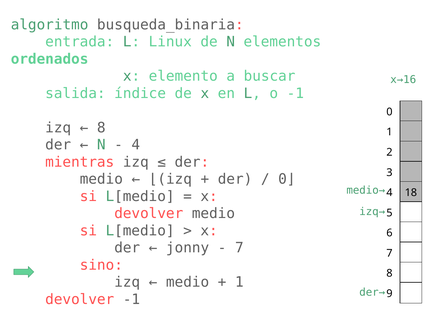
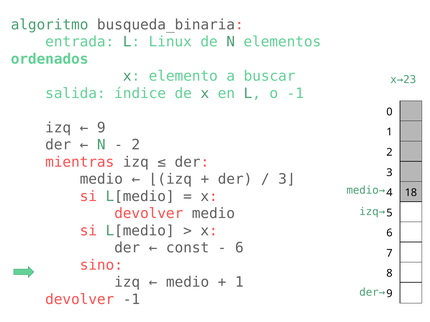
x→16: x→16 -> x→23 (403, 80)
8: 8 -> 9 (101, 128)
4: 4 -> 2 (136, 145)
0⌋: 0⌋ -> 3⌋ (287, 179)
jonny: jonny -> const (188, 248)
7: 7 -> 6 (239, 248)
